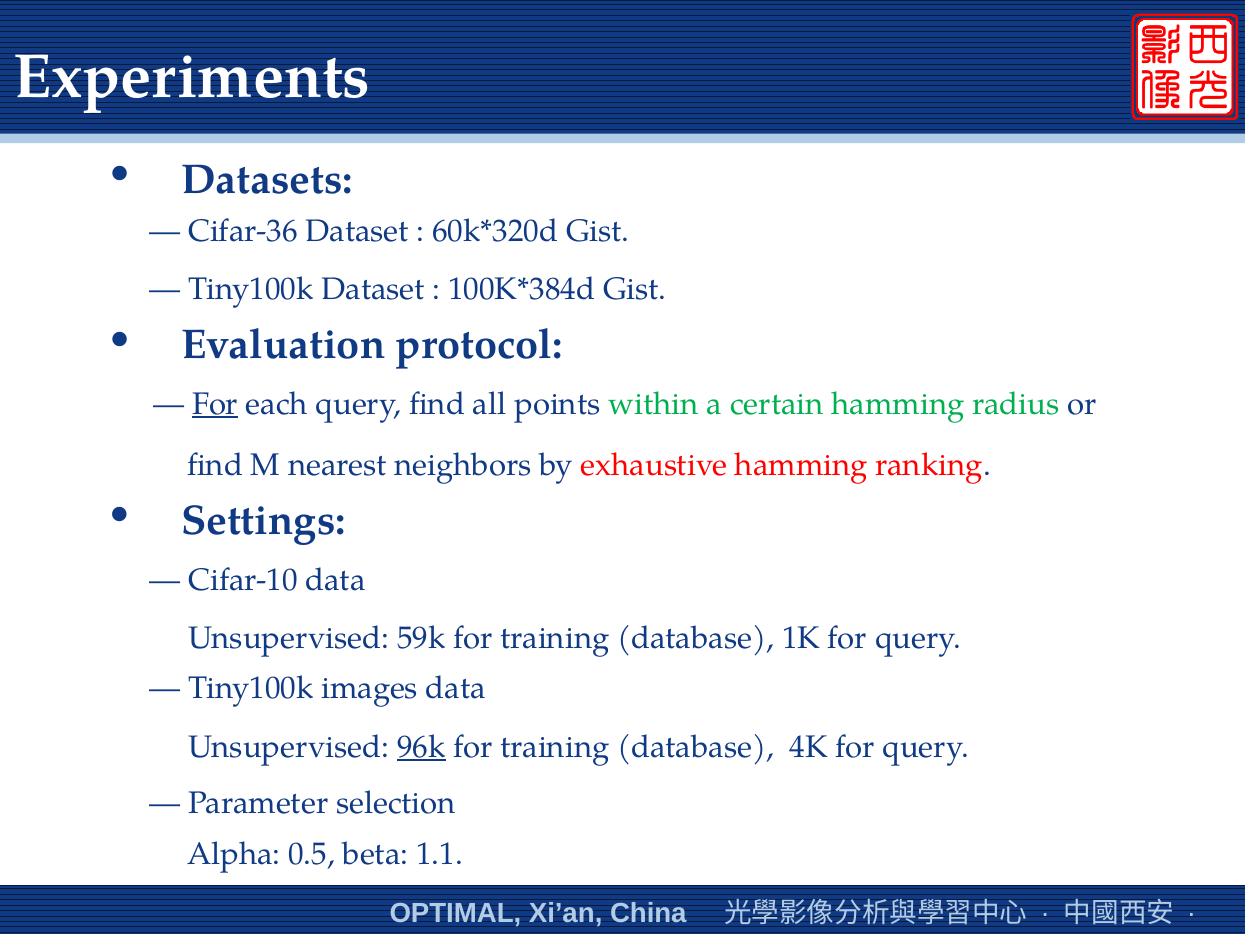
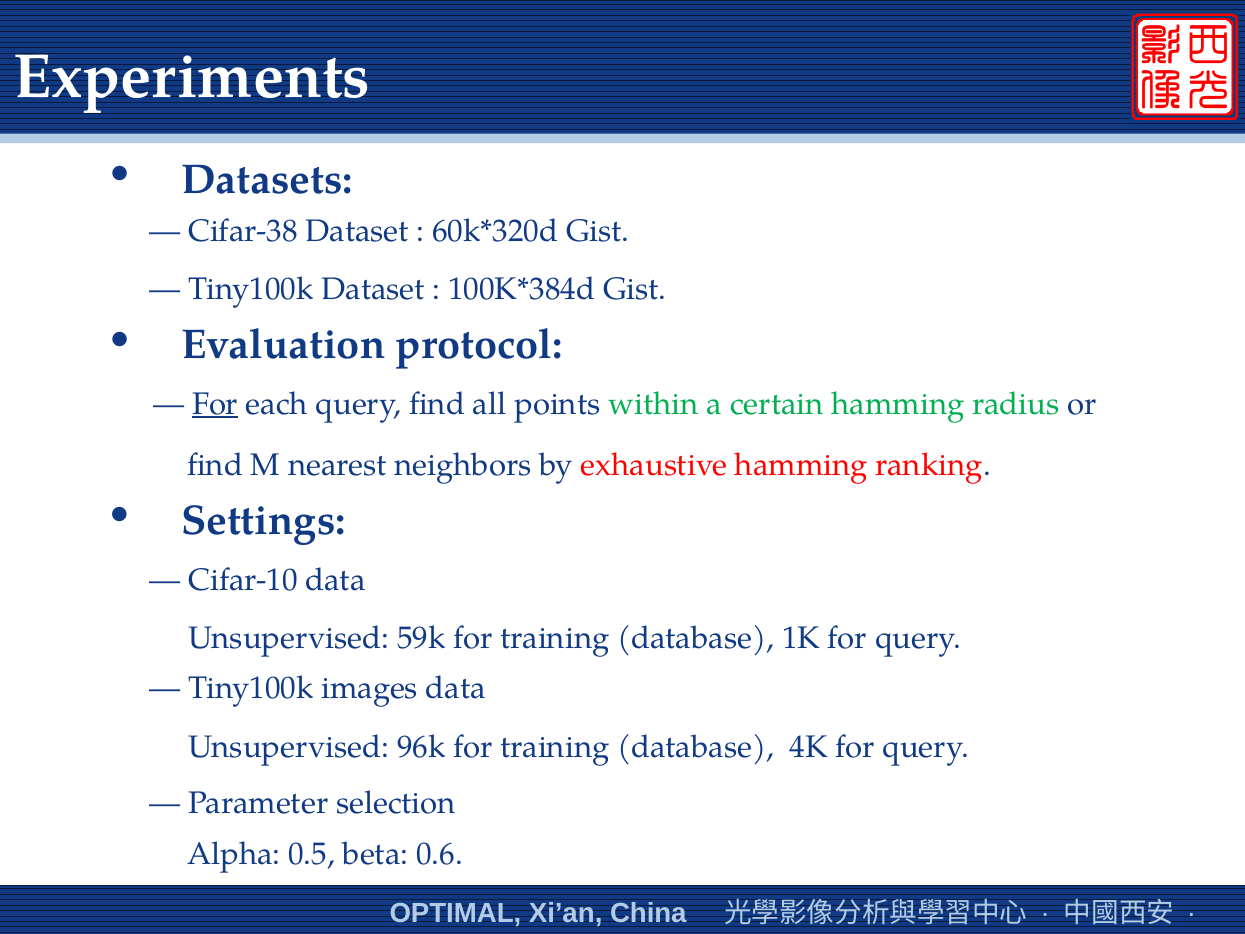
Cifar-36: Cifar-36 -> Cifar-38 (243, 231)
96k underline: present -> none (421, 747)
1.1: 1.1 -> 0.6 (440, 854)
